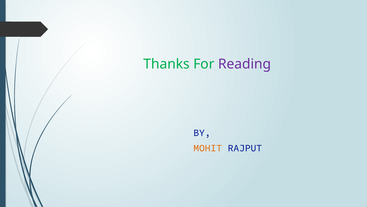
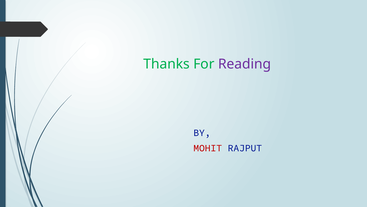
MOHIT colour: orange -> red (208, 148)
